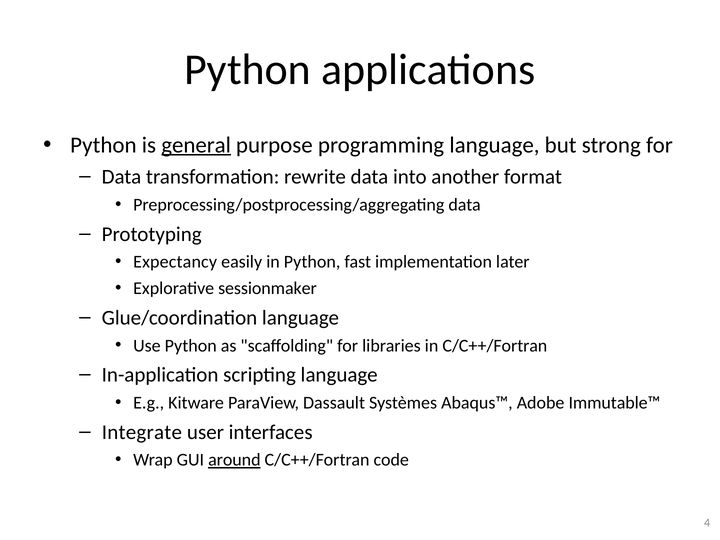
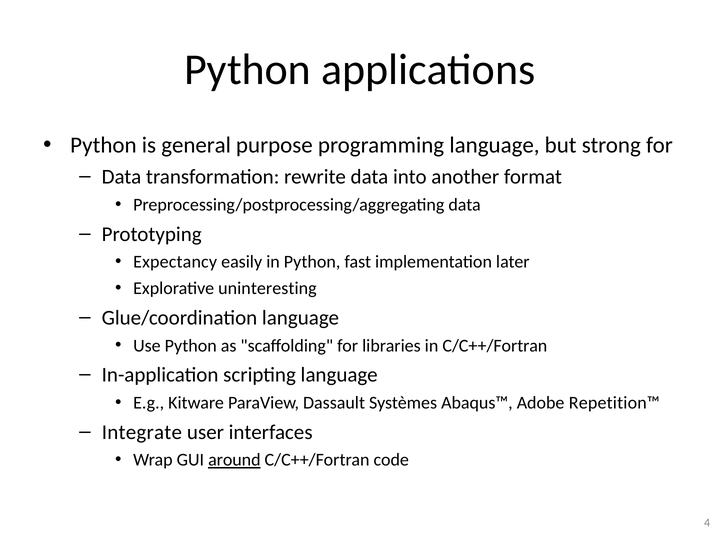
general underline: present -> none (196, 145)
sessionmaker: sessionmaker -> uninteresting (267, 288)
Immutable™: Immutable™ -> Repetition™ (614, 403)
